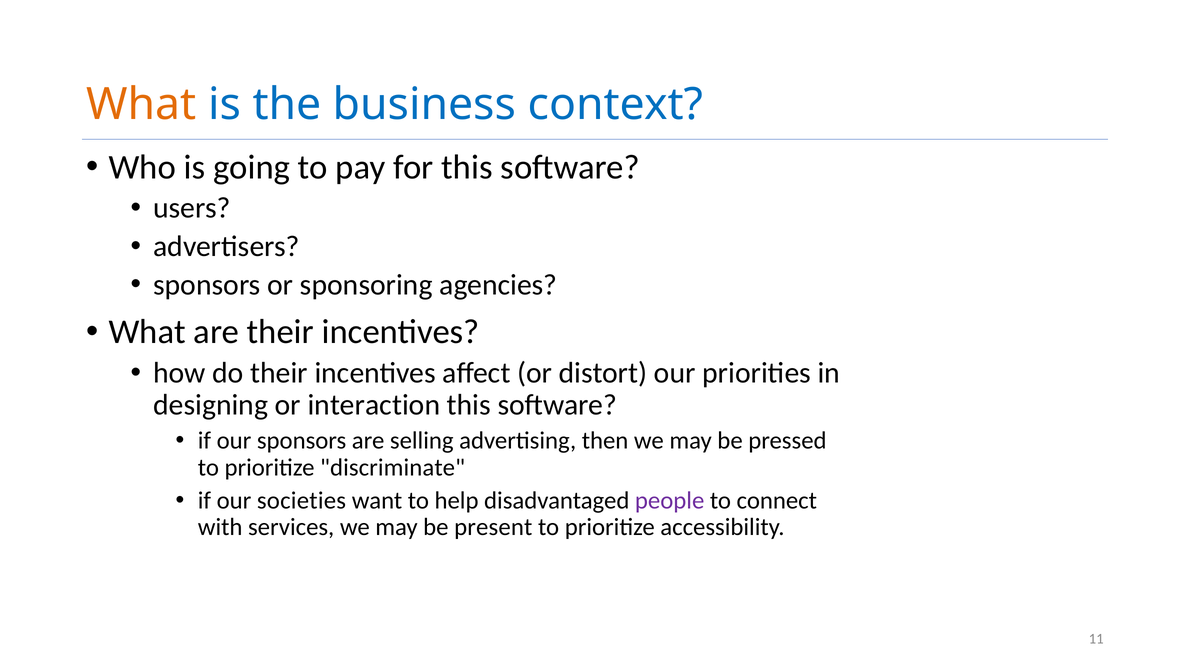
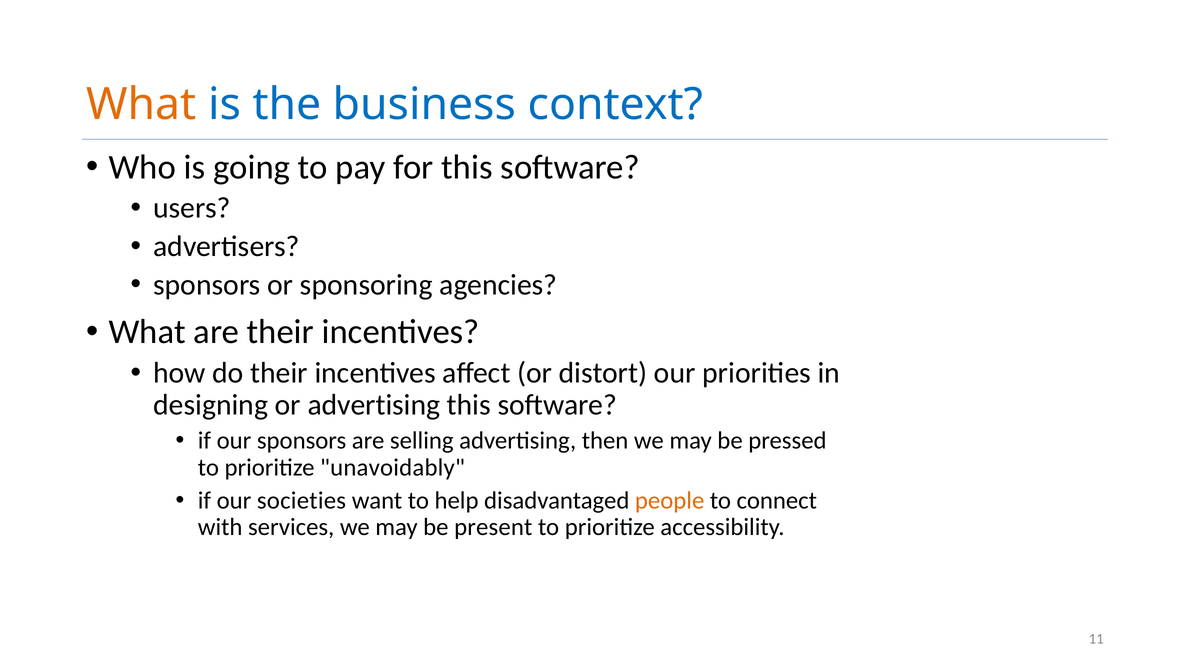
or interaction: interaction -> advertising (374, 405)
discriminate: discriminate -> unavoidably (392, 468)
people colour: purple -> orange (670, 501)
